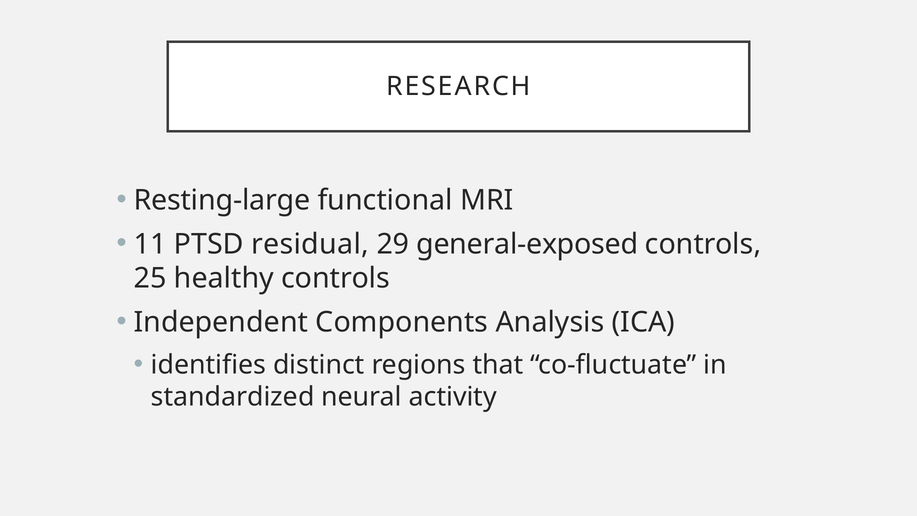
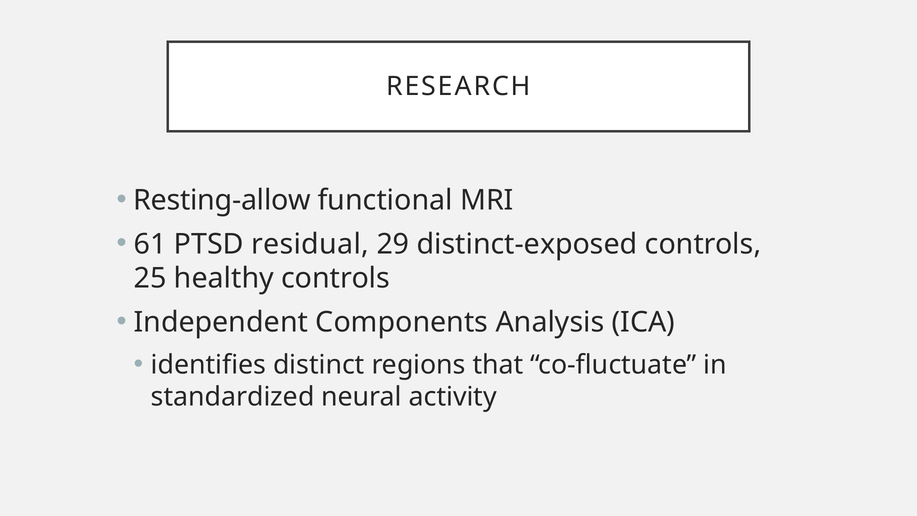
Resting-large: Resting-large -> Resting-allow (222, 200)
11: 11 -> 61 (150, 244)
general-exposed: general-exposed -> distinct-exposed (527, 244)
